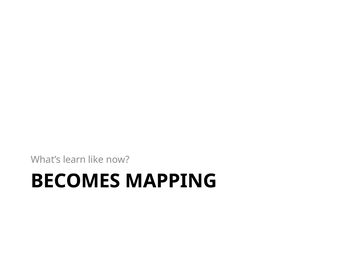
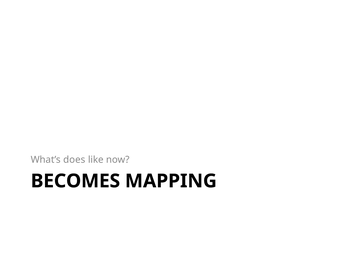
learn: learn -> does (74, 159)
